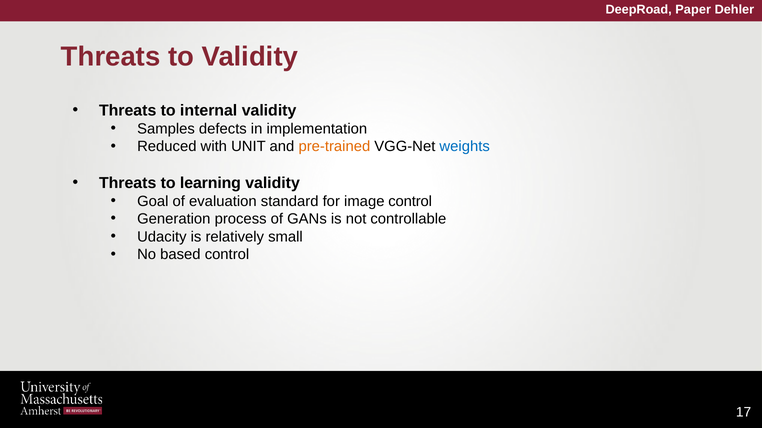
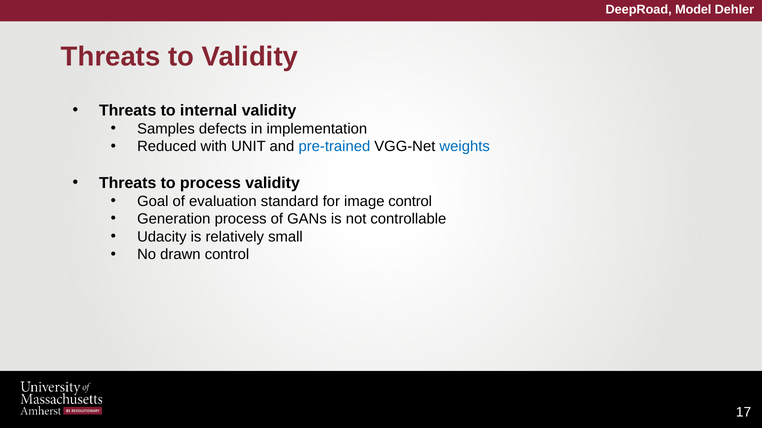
Paper: Paper -> Model (693, 10)
pre-trained colour: orange -> blue (334, 147)
to learning: learning -> process (210, 183)
based: based -> drawn (180, 255)
